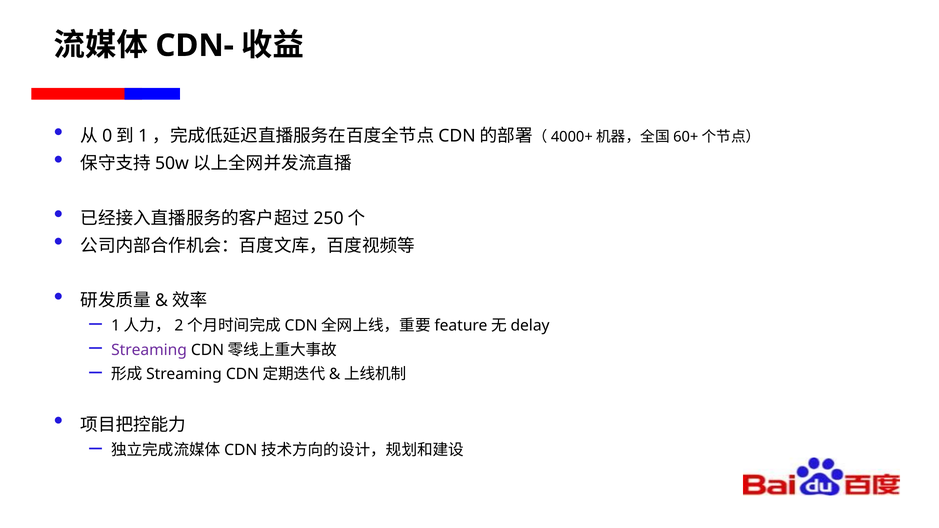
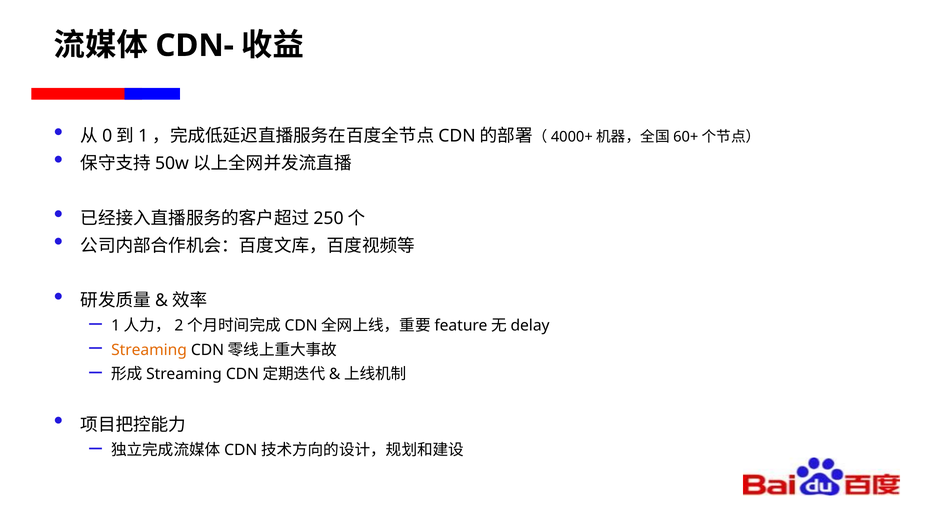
Streaming colour: purple -> orange (149, 350)
